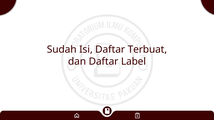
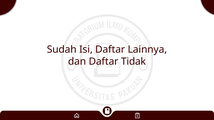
Terbuat: Terbuat -> Lainnya (147, 50)
Label: Label -> Tidak (134, 62)
